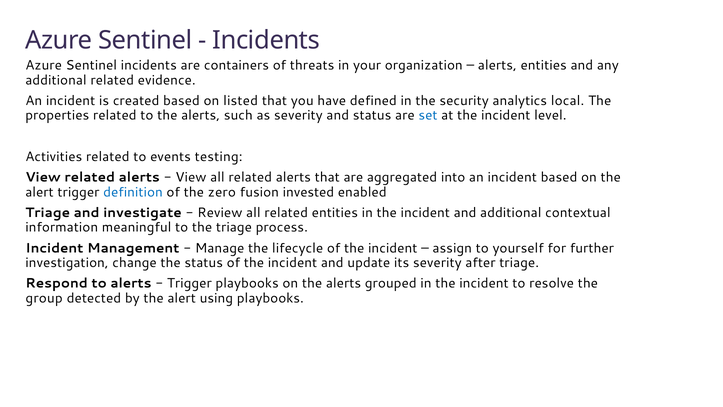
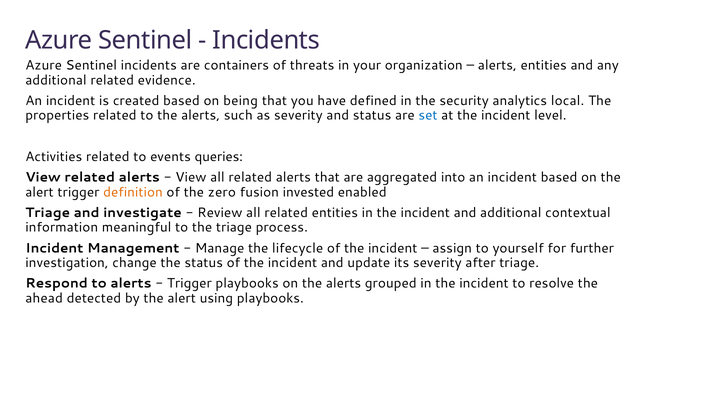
listed: listed -> being (241, 101)
testing: testing -> queries (219, 157)
definition colour: blue -> orange (133, 192)
group: group -> ahead (44, 298)
